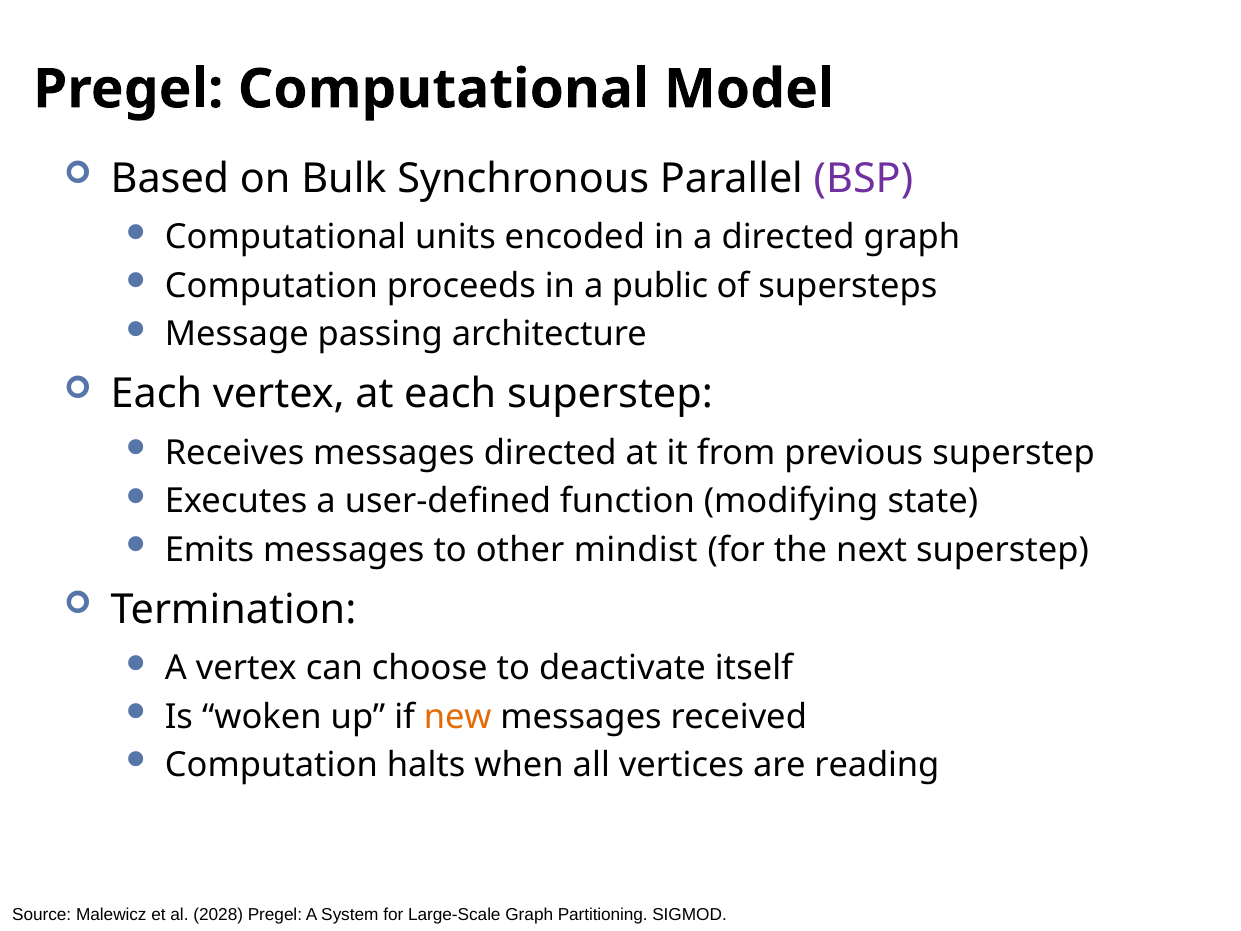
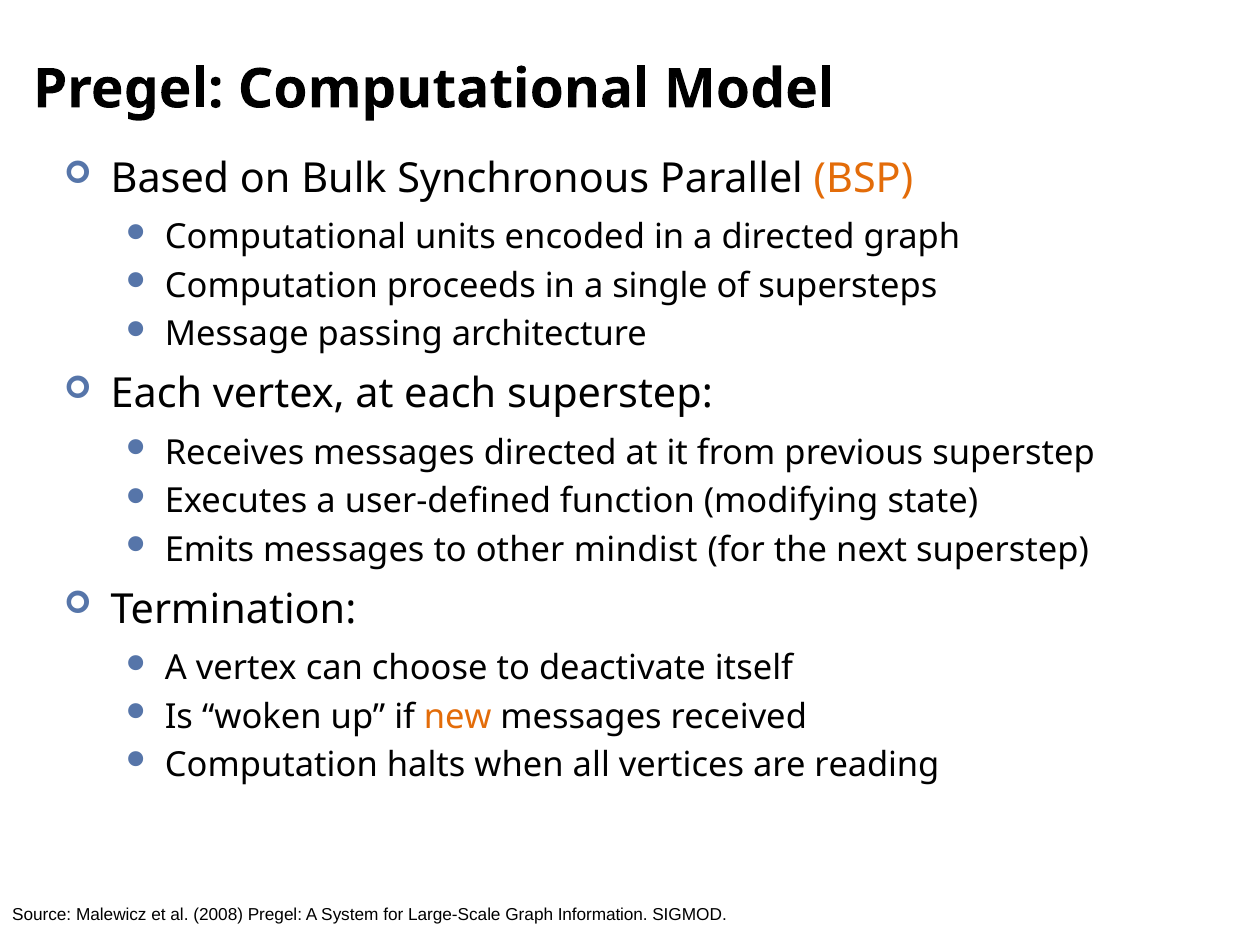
BSP colour: purple -> orange (863, 179)
public: public -> single (660, 286)
2028: 2028 -> 2008 (218, 915)
Partitioning: Partitioning -> Information (603, 915)
